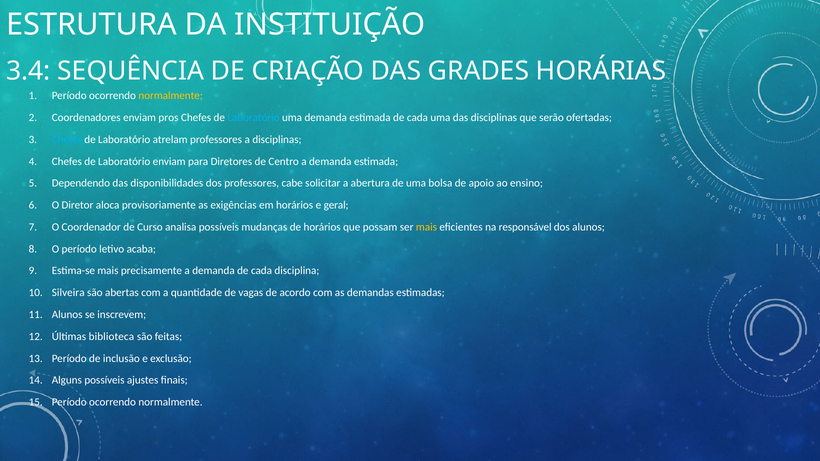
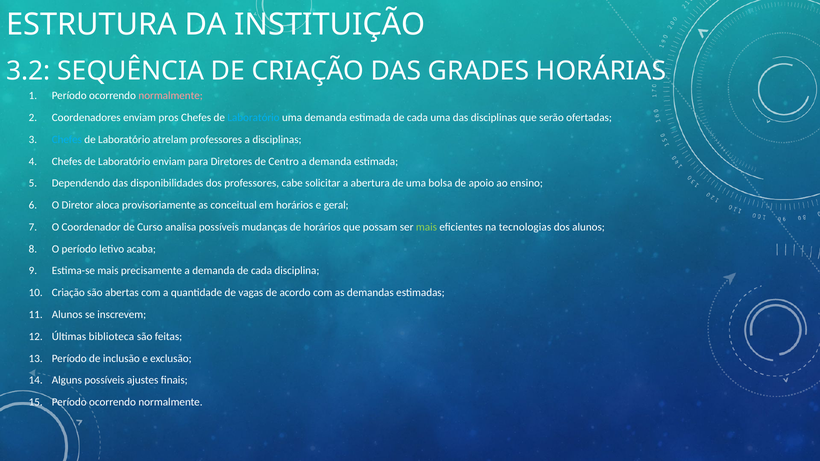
3.4: 3.4 -> 3.2 (28, 71)
normalmente colour: yellow -> pink (171, 96)
exigências: exigências -> conceitual (234, 205)
mais colour: yellow -> light green (426, 227)
responsável: responsável -> tecnologias (525, 227)
Silveira: Silveira -> Criação (68, 293)
